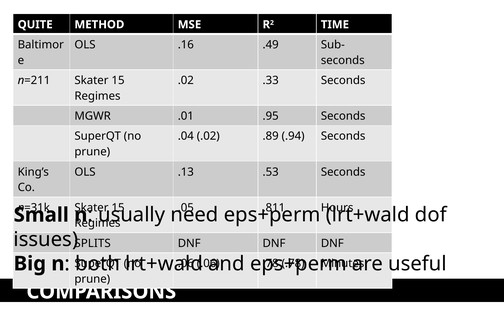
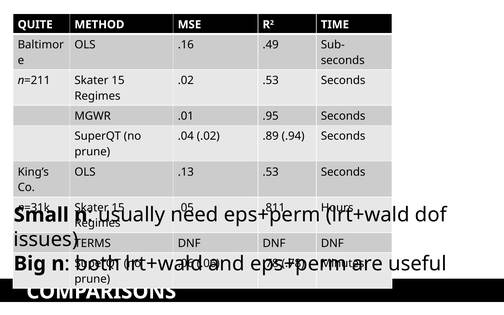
.02 .33: .33 -> .53 (271, 80)
SPLITS: SPLITS -> TERMS (93, 243)
